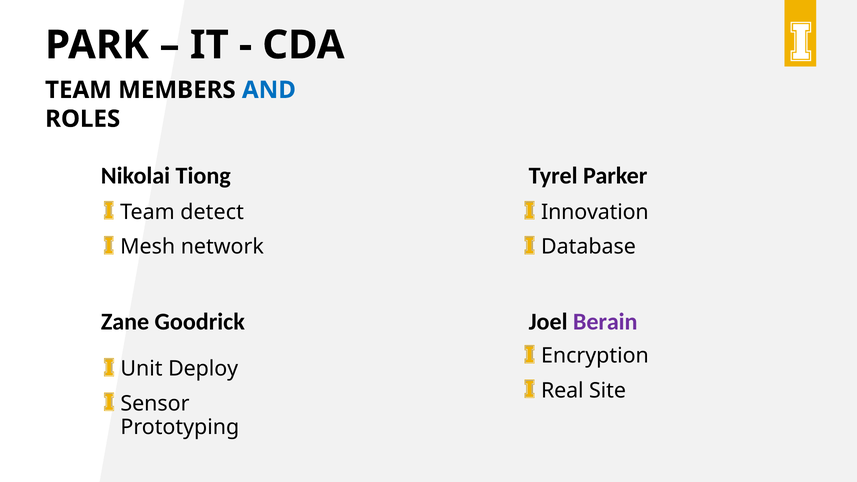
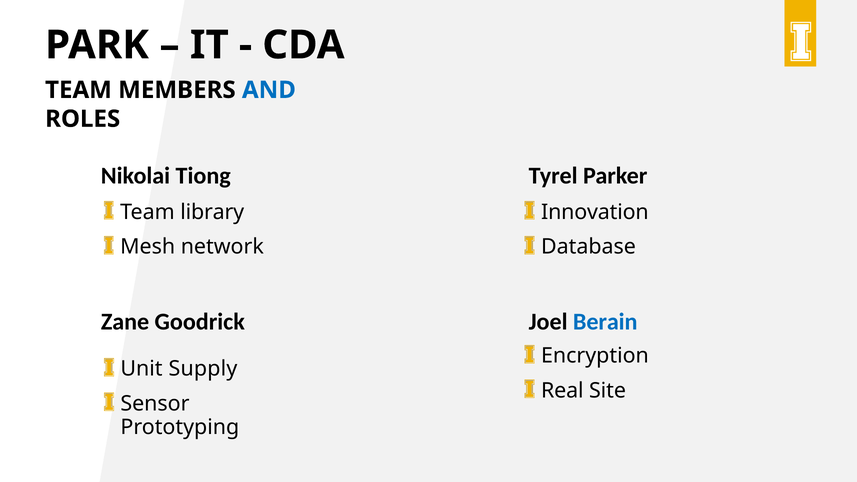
detect: detect -> library (212, 212)
Berain colour: purple -> blue (605, 322)
Deploy: Deploy -> Supply (203, 369)
